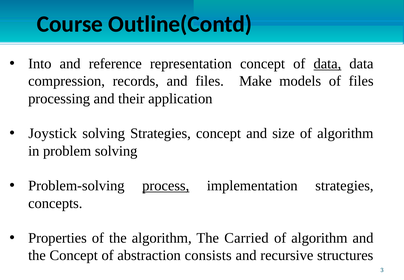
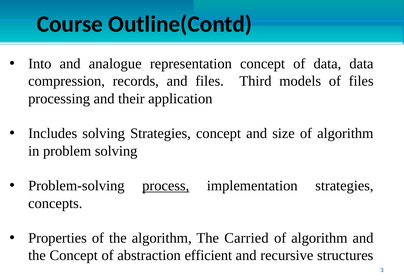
reference: reference -> analogue (115, 64)
data underline: present -> none (327, 64)
Make: Make -> Third (255, 81)
Joystick: Joystick -> Includes (53, 133)
consists: consists -> efficient (208, 255)
